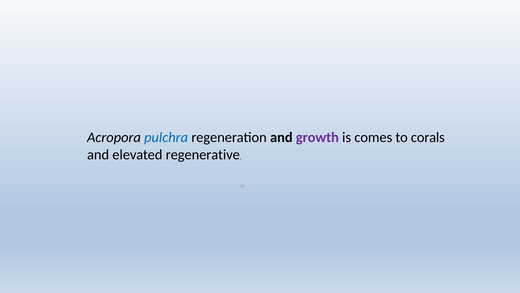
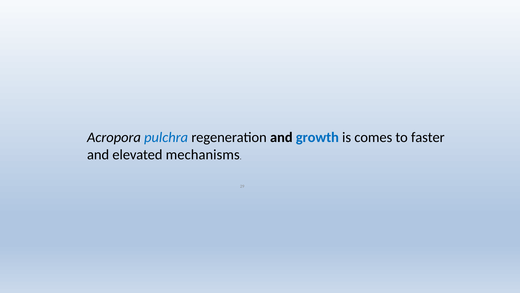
growth colour: purple -> blue (317, 137)
corals: corals -> faster (428, 137)
regenerative: regenerative -> mechanisms (203, 154)
